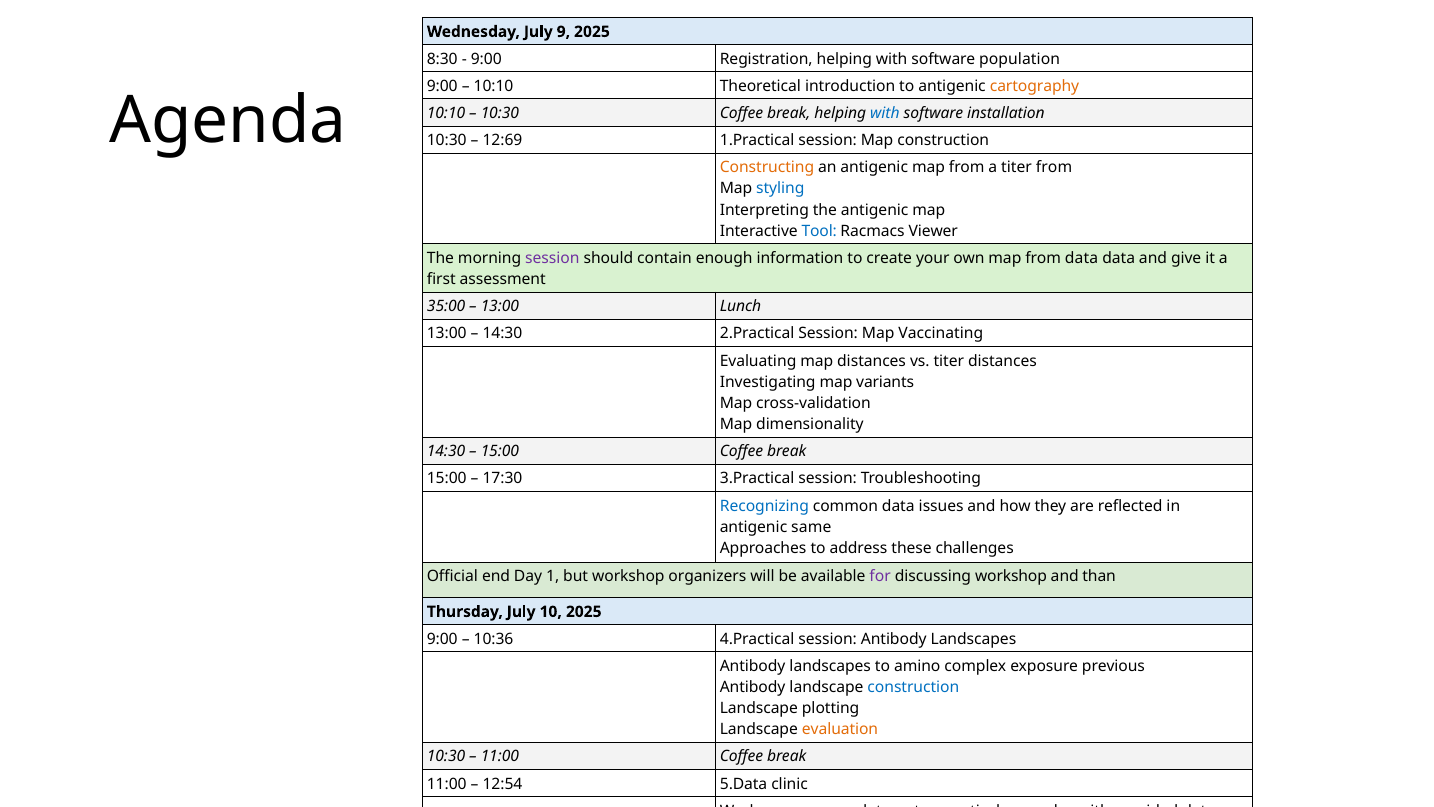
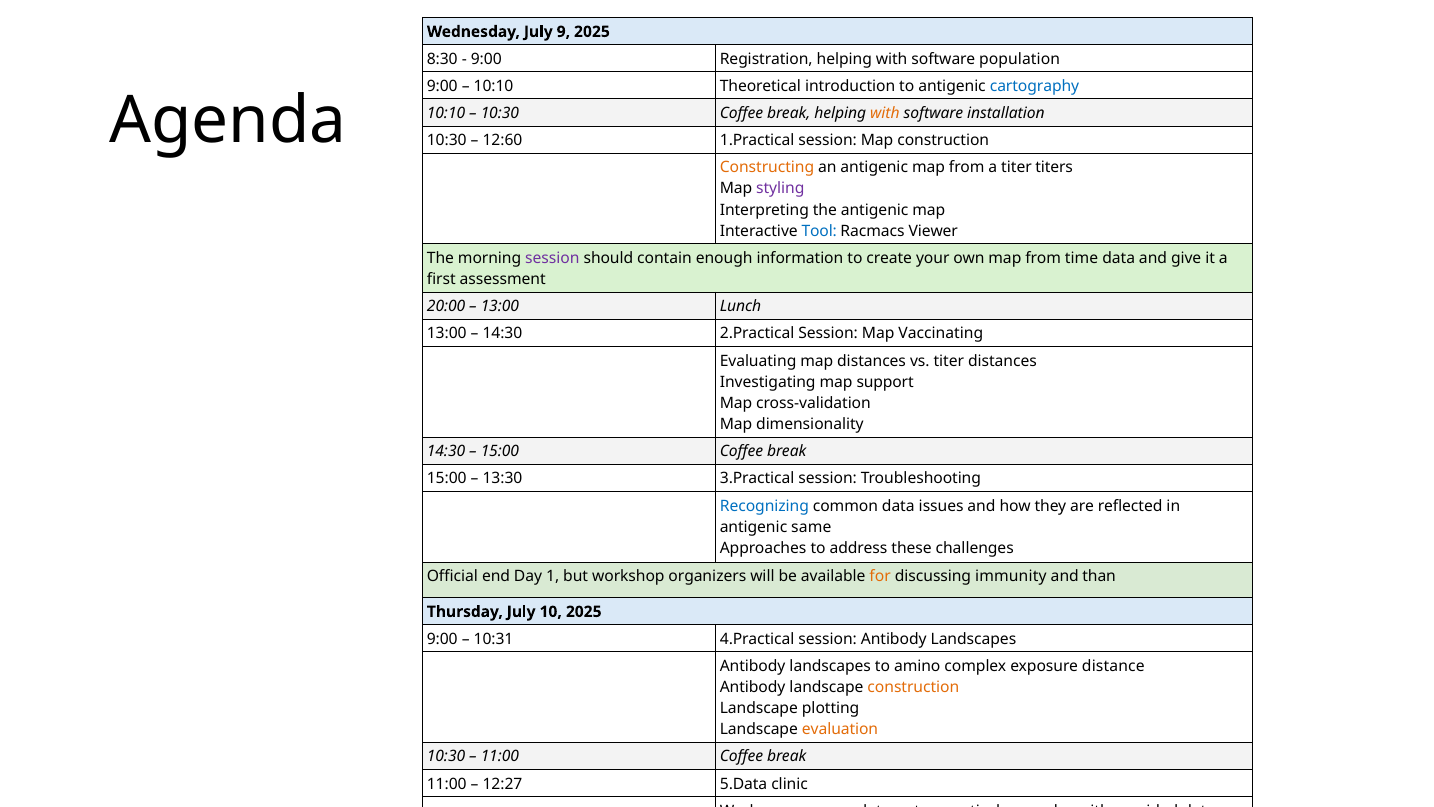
cartography colour: orange -> blue (1034, 86)
with colour: blue -> orange (885, 113)
12:69: 12:69 -> 12:60 (502, 140)
titer from: from -> titers (1054, 167)
styling colour: blue -> purple (780, 189)
from data: data -> time (1082, 258)
35:00: 35:00 -> 20:00 (446, 306)
map variants: variants -> support (885, 382)
17:30: 17:30 -> 13:30 (502, 478)
for colour: purple -> orange (880, 576)
discussing workshop: workshop -> immunity (1011, 576)
10:36: 10:36 -> 10:31 (494, 639)
previous: previous -> distance (1113, 666)
construction colour: blue -> orange (913, 687)
12:54: 12:54 -> 12:27 (502, 784)
